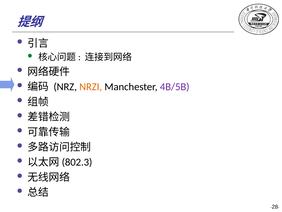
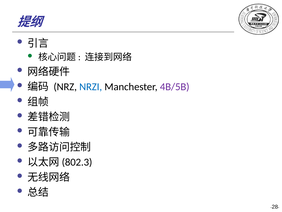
NRZI colour: orange -> blue (91, 87)
